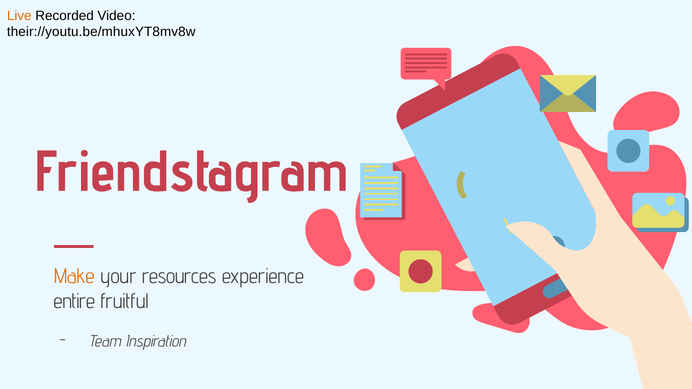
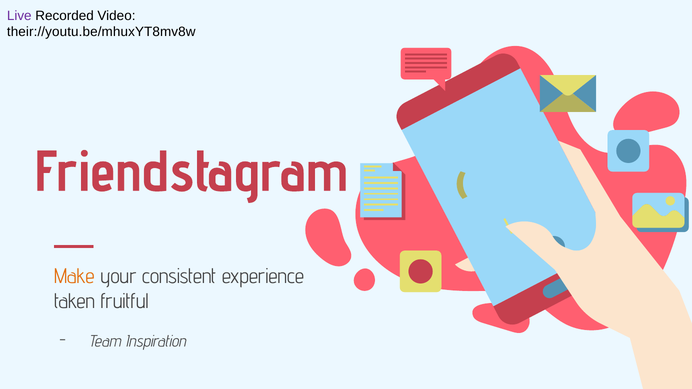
Live colour: orange -> purple (19, 16)
resources: resources -> consistent (179, 276)
entire: entire -> taken (75, 302)
